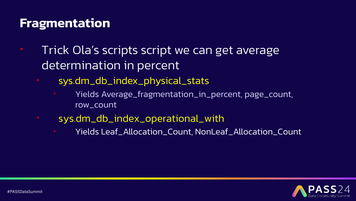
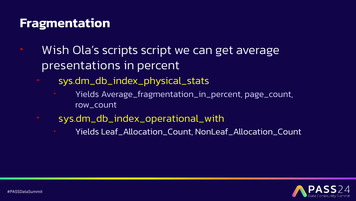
Trick: Trick -> Wish (56, 50)
determination: determination -> presentations (81, 65)
